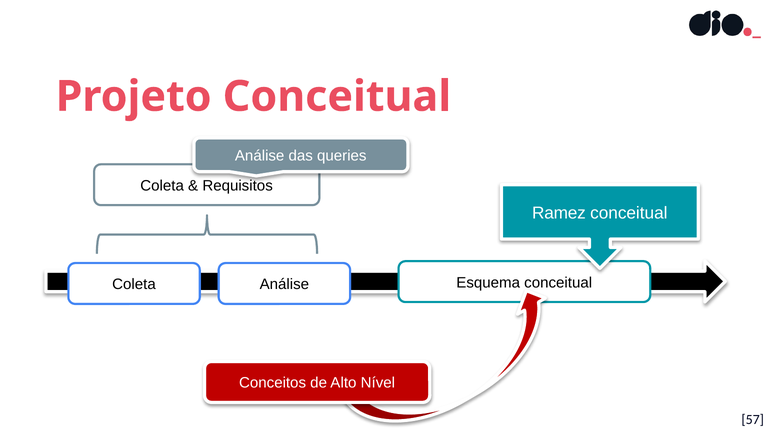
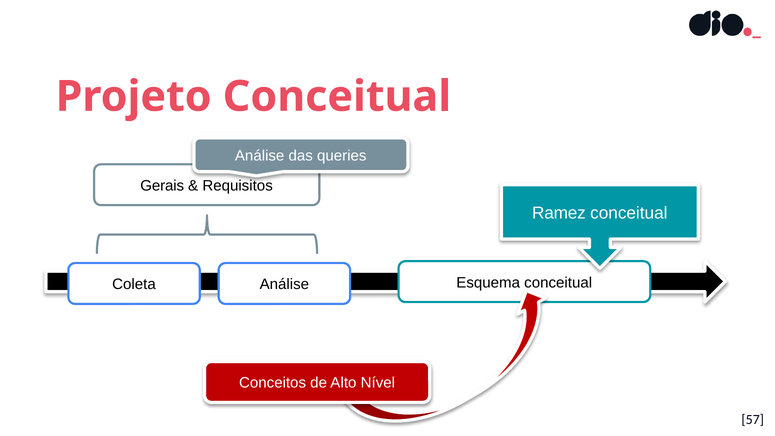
Coleta: Coleta -> Gerais (162, 186)
